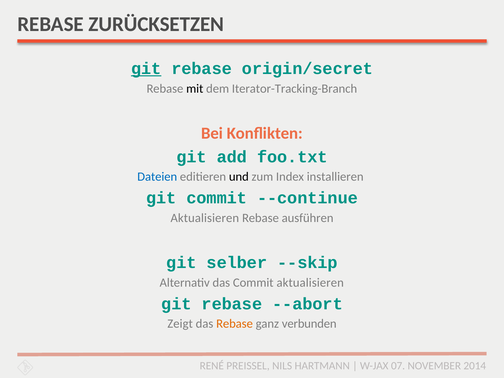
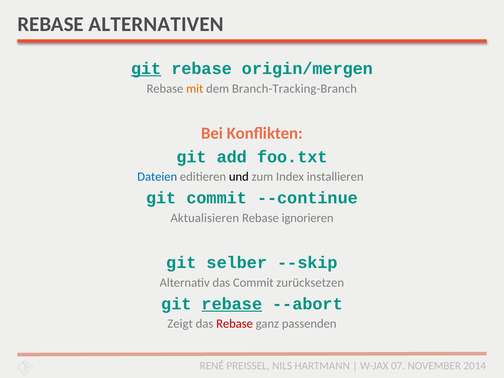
ZURÜCKSETZEN: ZURÜCKSETZEN -> ALTERNATIVEN (156, 24)
origin/secret: origin/secret -> origin/mergen (307, 69)
mit colour: black -> orange (195, 89)
Iterator-Tracking-Branch: Iterator-Tracking-Branch -> Branch-Tracking-Branch (294, 89)
ausführen: ausführen -> ignorieren (308, 218)
Commit aktualisieren: aktualisieren -> zurücksetzen (310, 283)
rebase underline: none -> present (232, 304)
Rebase colour: orange -> red (235, 324)
verbunden: verbunden -> passenden (309, 324)
